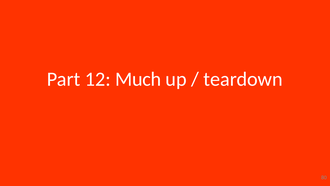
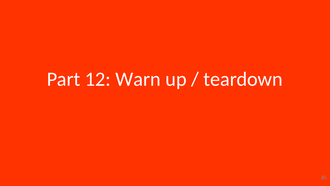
Much: Much -> Warn (138, 79)
